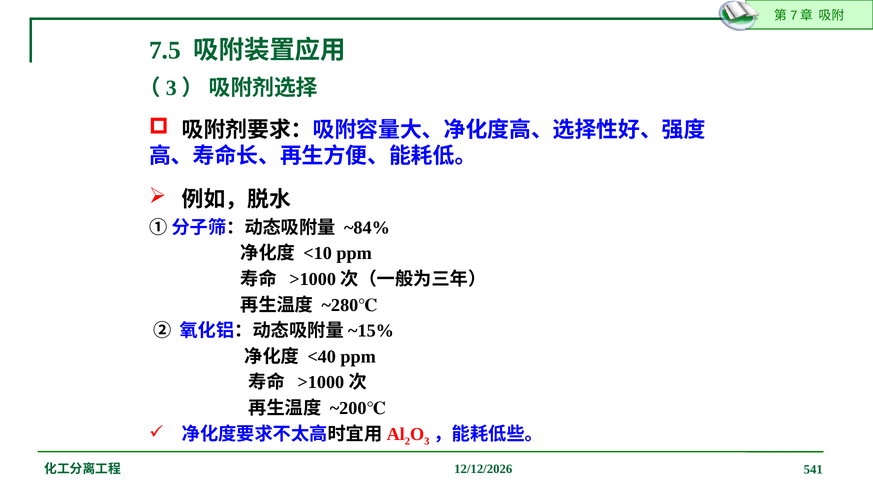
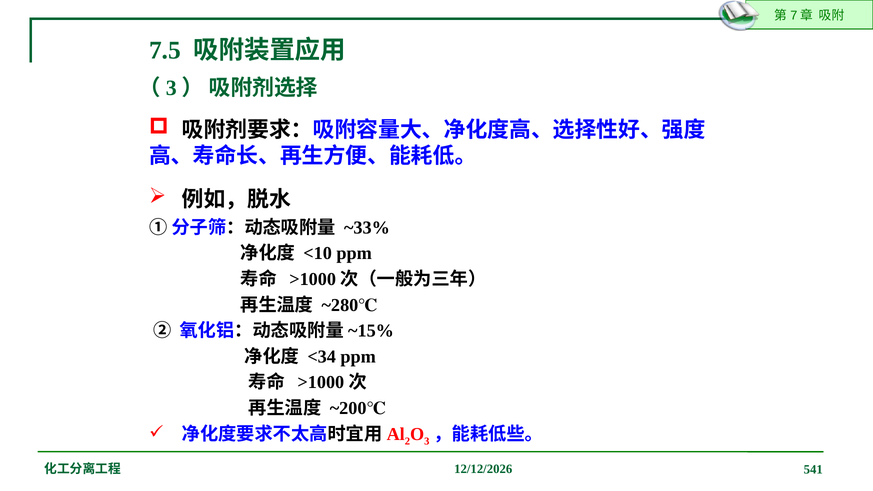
~84%: ~84% -> ~33% (367, 228)
<40: <40 -> <34 (322, 357)
